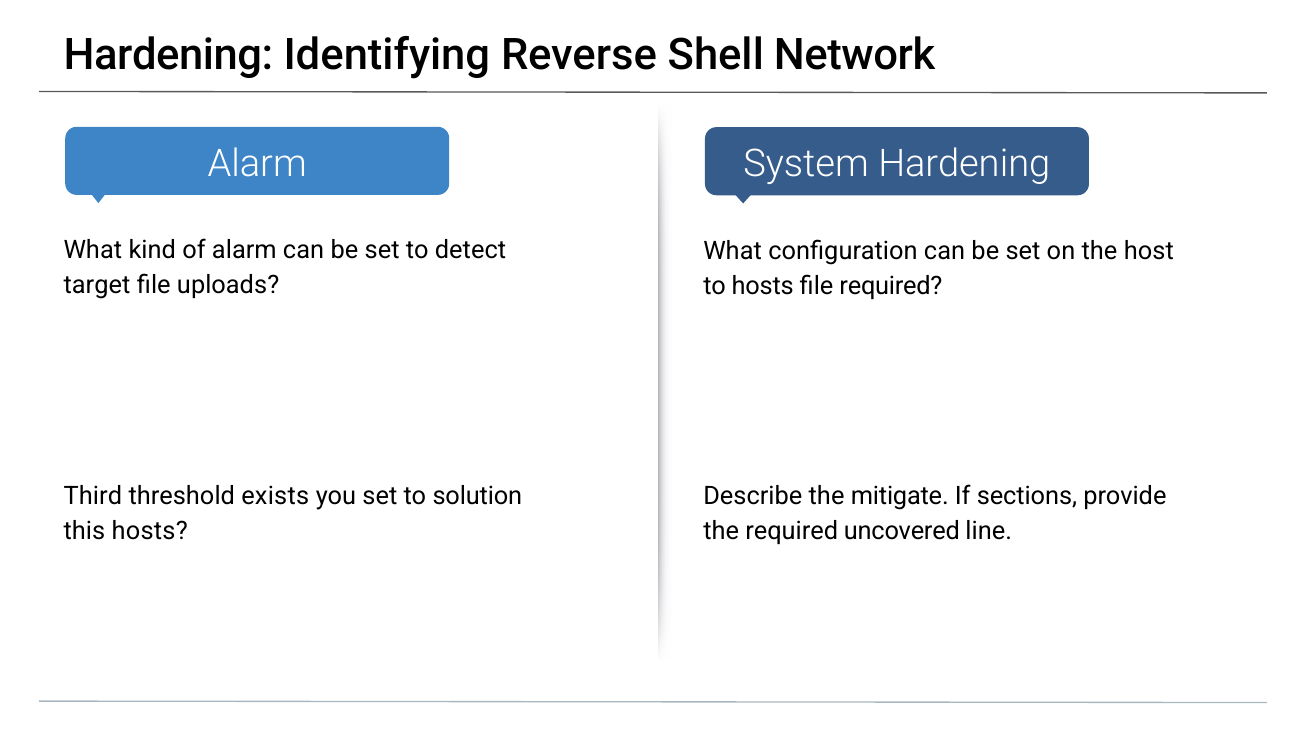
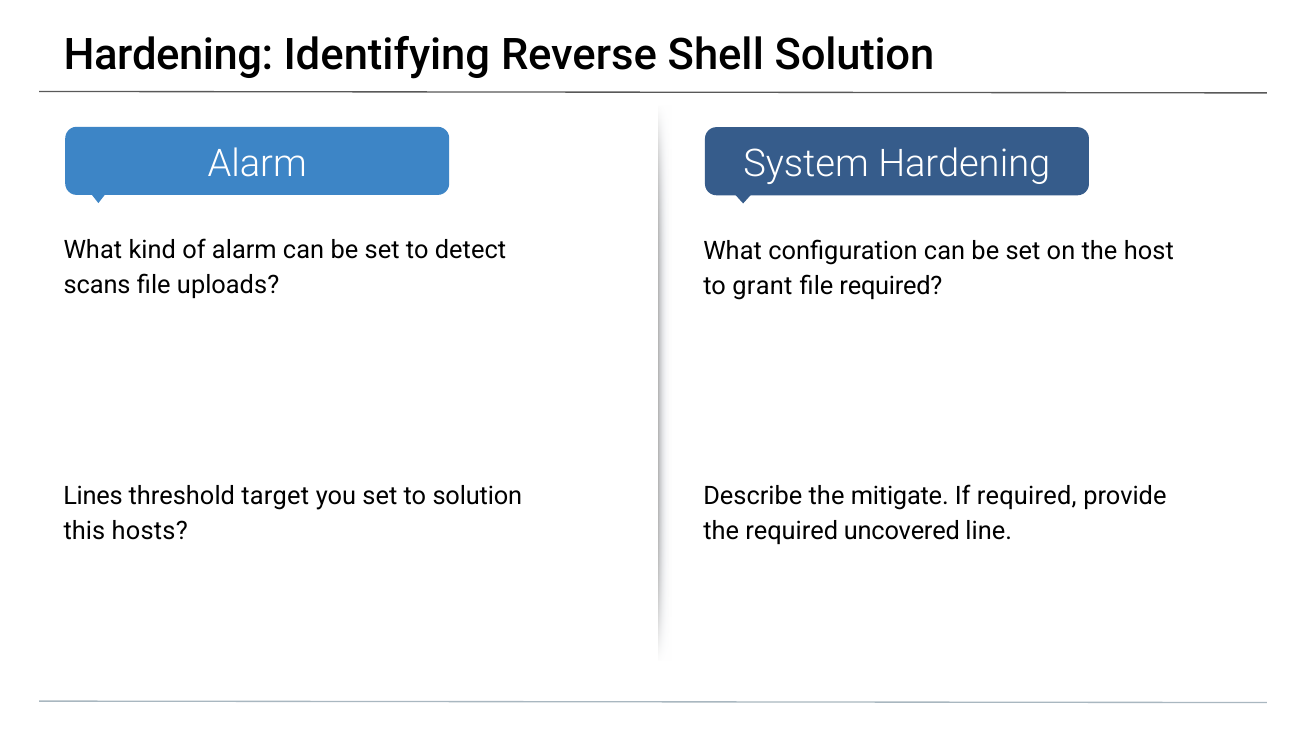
Shell Network: Network -> Solution (854, 55)
target: target -> scans (97, 285)
to hosts: hosts -> grant (762, 286)
Third: Third -> Lines (93, 496)
exists: exists -> target (275, 496)
If sections: sections -> required (1027, 496)
